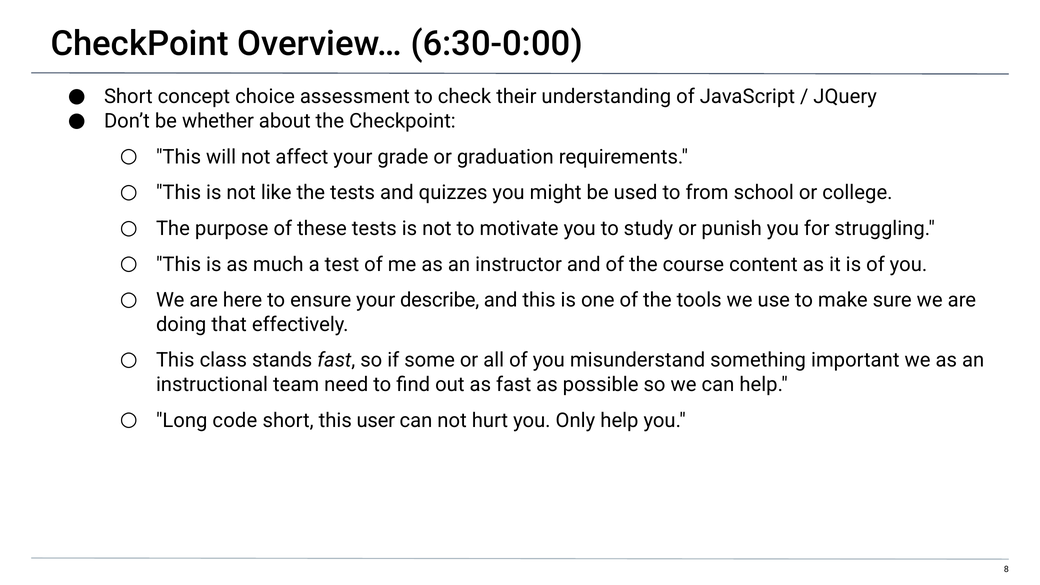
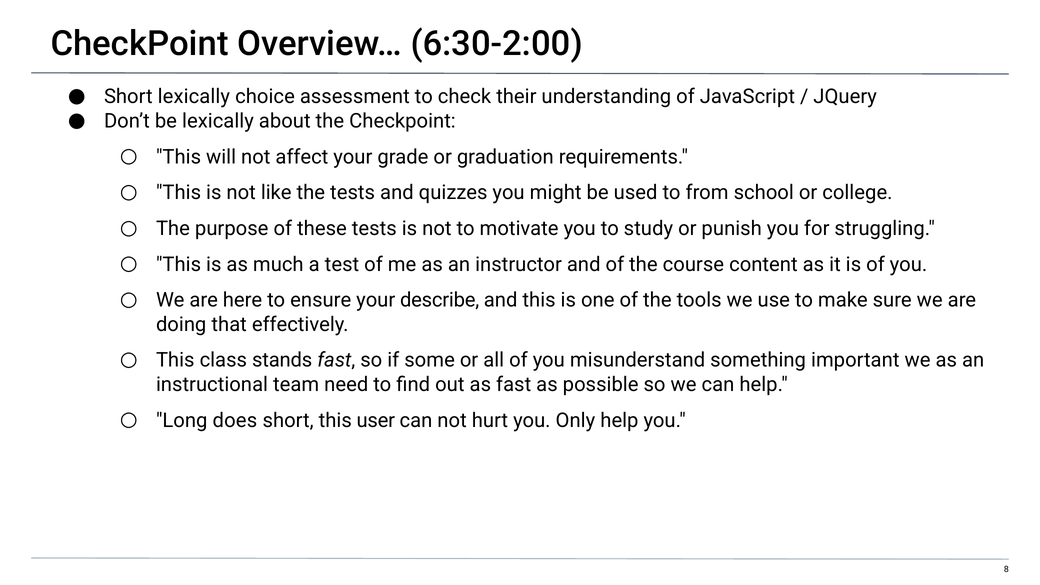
6:30-0:00: 6:30-0:00 -> 6:30-2:00 (497, 44)
Short concept: concept -> lexically (194, 97)
be whether: whether -> lexically (218, 121)
code: code -> does (235, 420)
